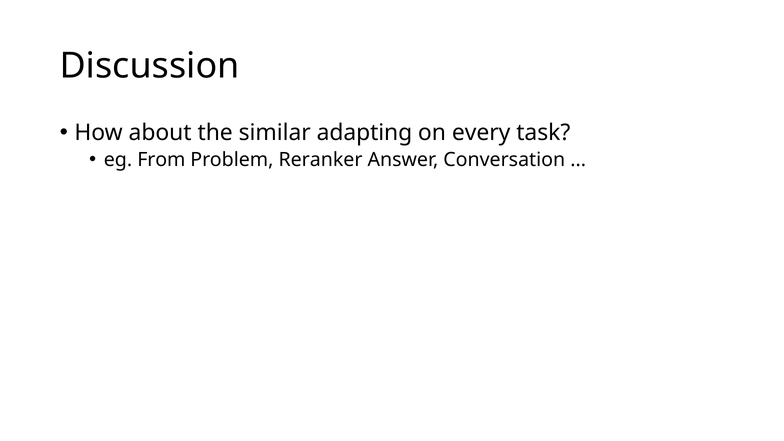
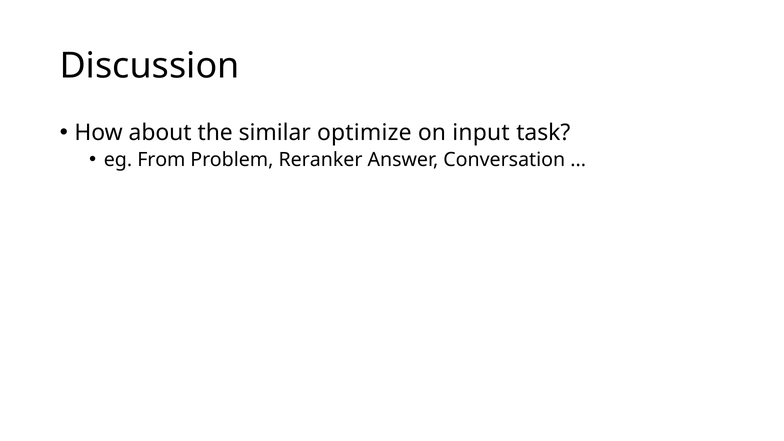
adapting: adapting -> optimize (364, 133)
every: every -> input (481, 133)
